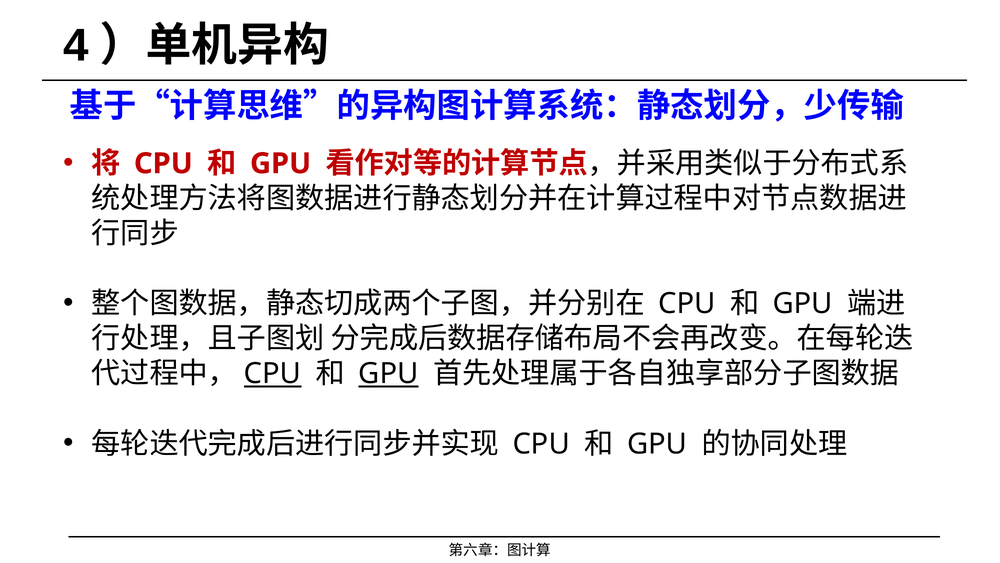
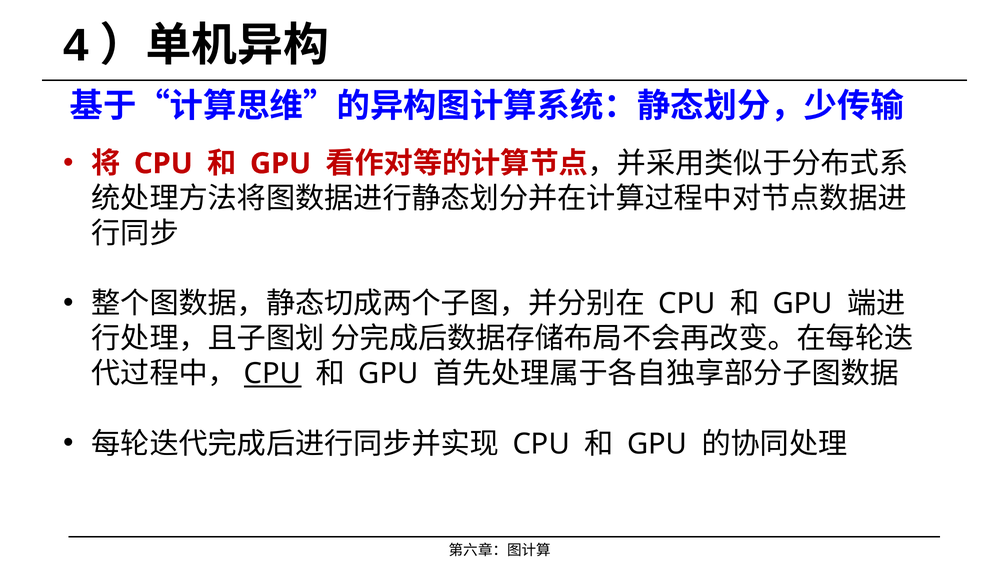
GPU underline: present -> none (389, 374)
